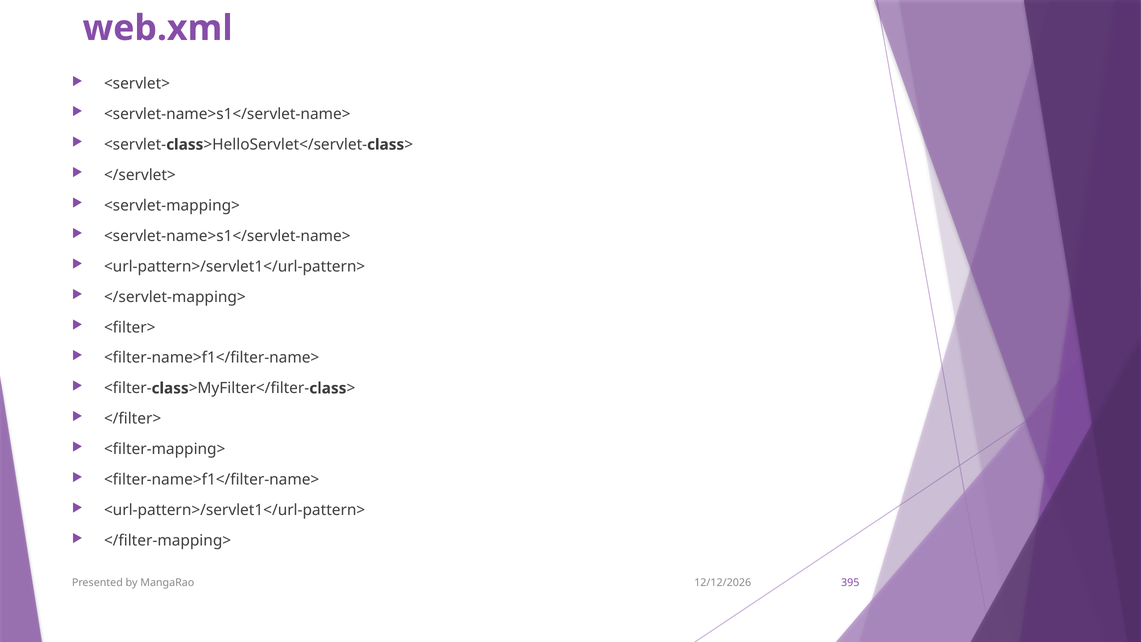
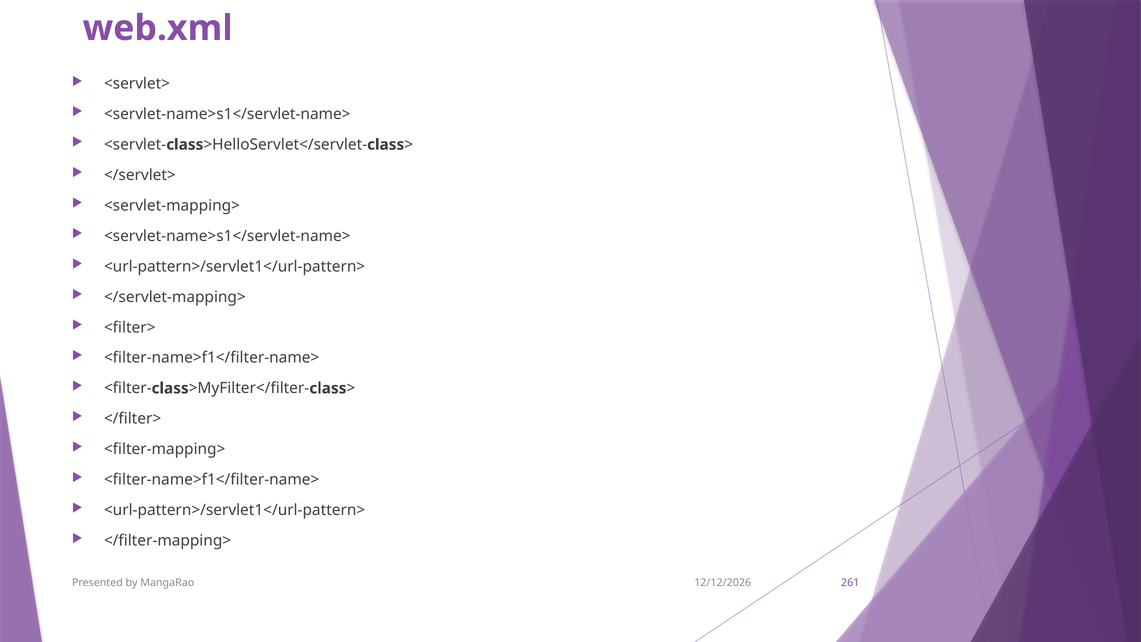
395: 395 -> 261 (850, 582)
